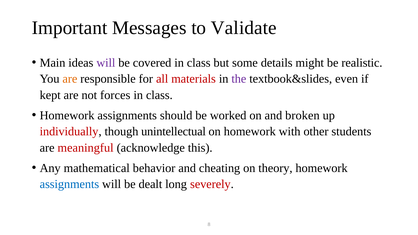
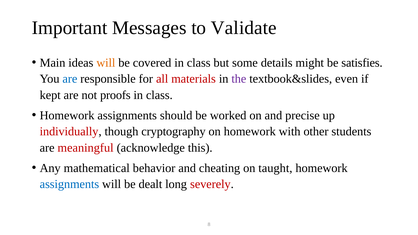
will colour: purple -> orange (106, 63)
realistic: realistic -> satisfies (362, 63)
are colour: orange -> blue (70, 79)
forces: forces -> proofs (115, 95)
broken: broken -> precise (302, 116)
unintellectual: unintellectual -> cryptography (174, 132)
theory: theory -> taught (275, 168)
